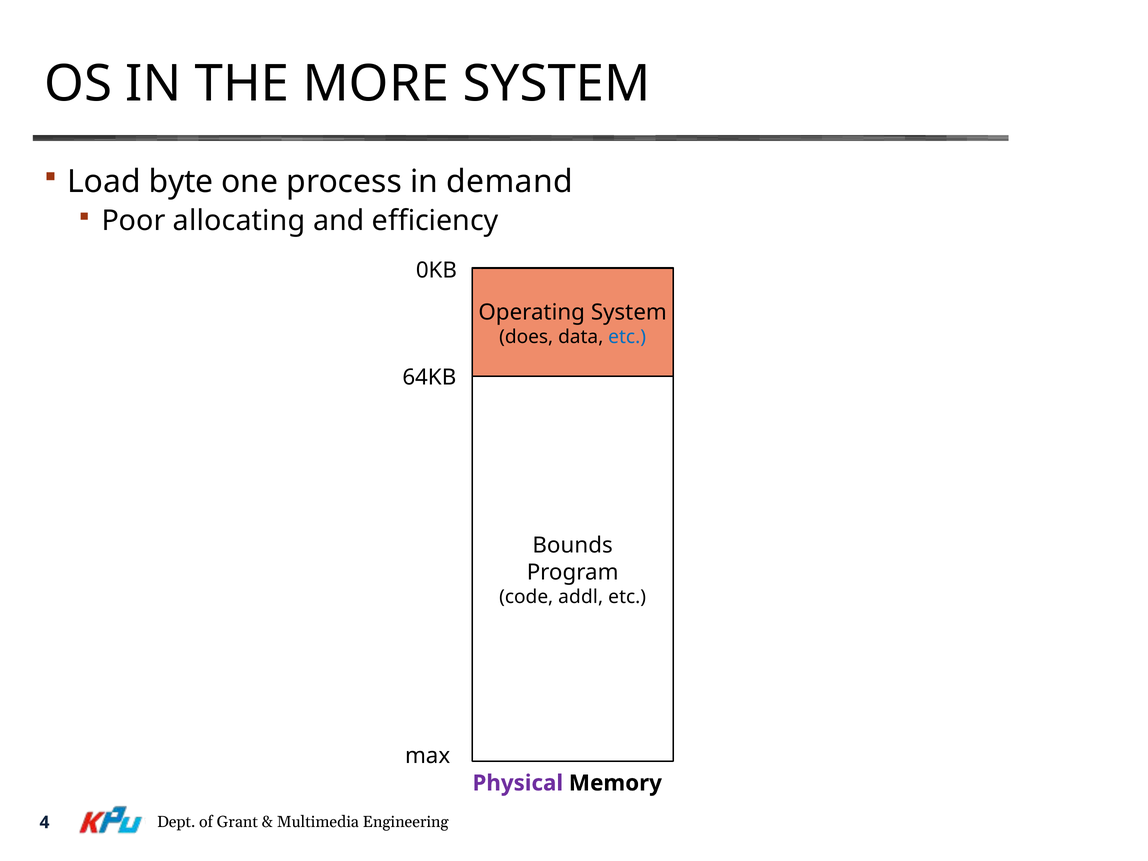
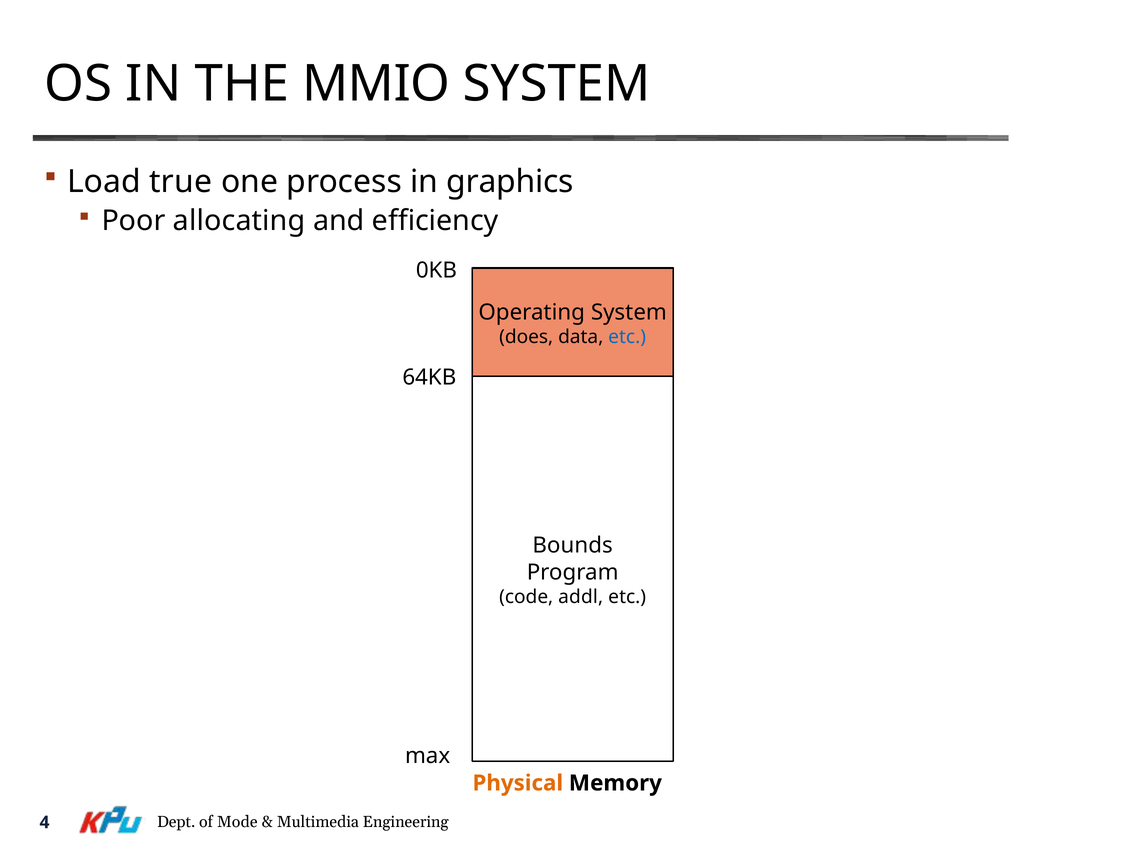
MORE: MORE -> MMIO (376, 84)
byte: byte -> true (181, 182)
demand: demand -> graphics (510, 182)
Physical colour: purple -> orange (518, 783)
Grant: Grant -> Mode (237, 822)
